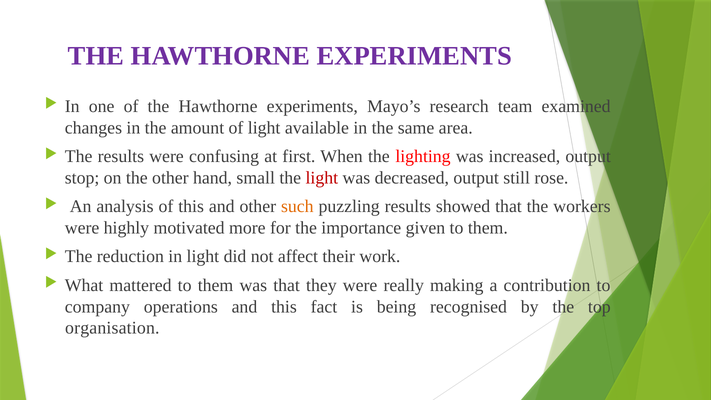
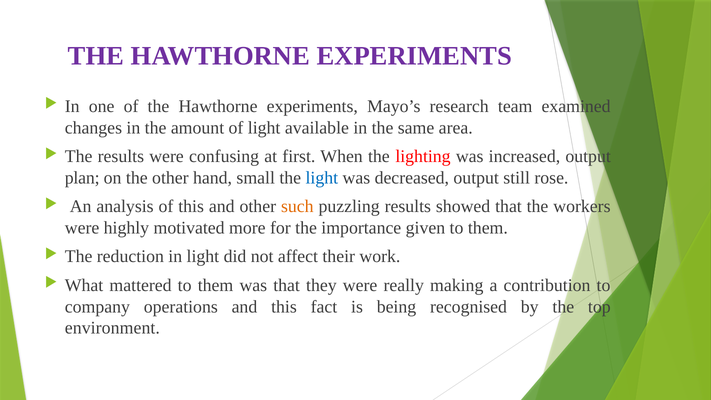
stop: stop -> plan (82, 178)
light colour: red -> blue (322, 178)
organisation: organisation -> environment (112, 328)
